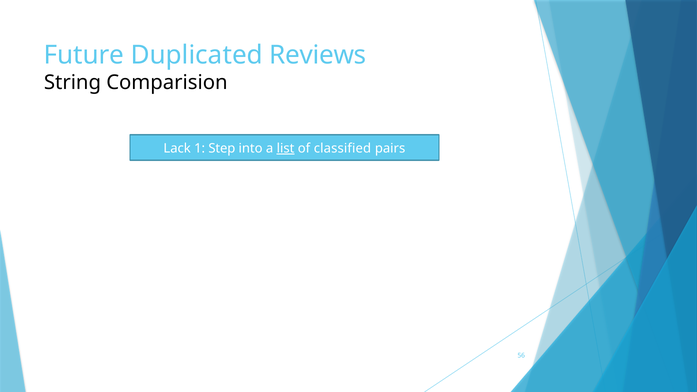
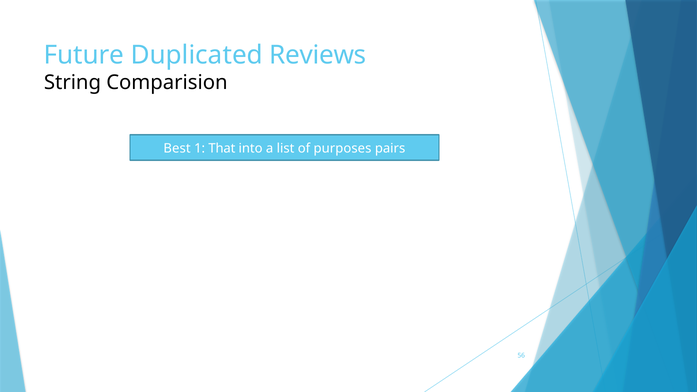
Lack: Lack -> Best (177, 148)
Step: Step -> That (222, 148)
list underline: present -> none (286, 148)
classified: classified -> purposes (342, 148)
